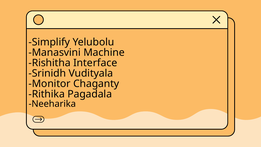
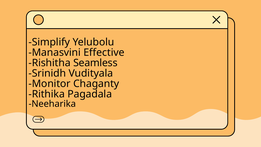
Machine: Machine -> Effective (104, 52)
Interface: Interface -> Seamless (95, 63)
